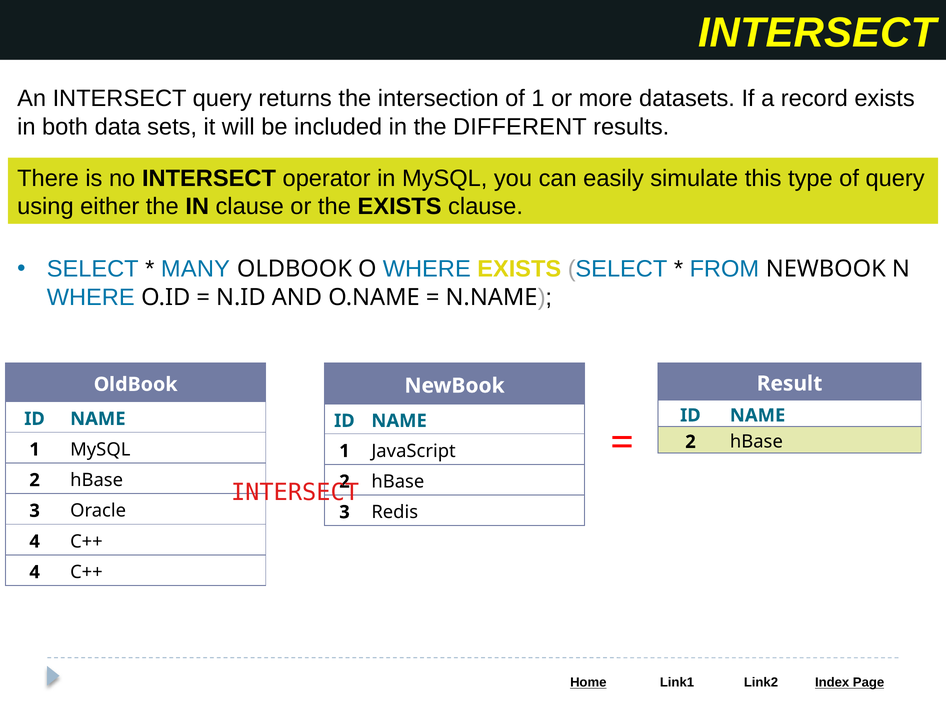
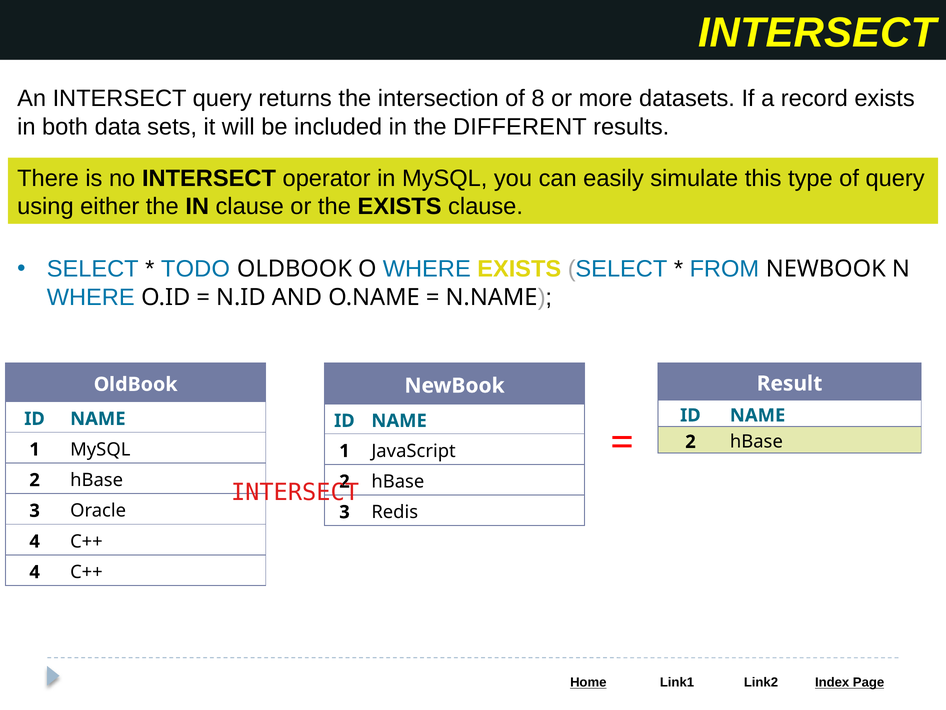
of 1: 1 -> 8 (538, 98)
MANY: MANY -> TODO (195, 269)
